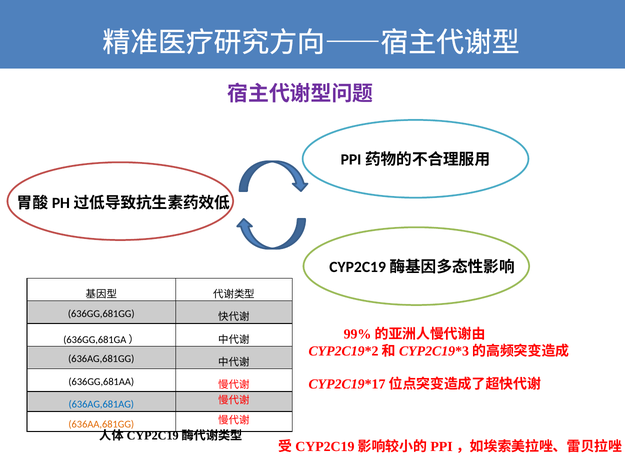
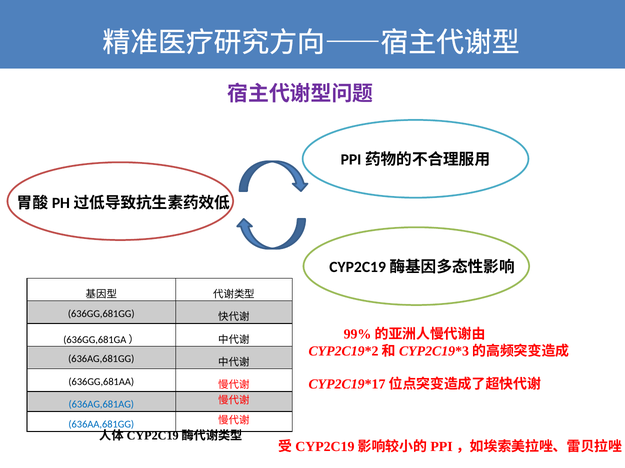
636AA,681GG colour: orange -> blue (101, 425)
